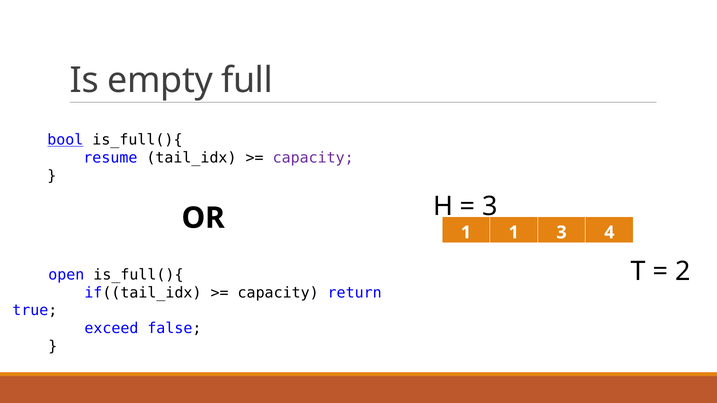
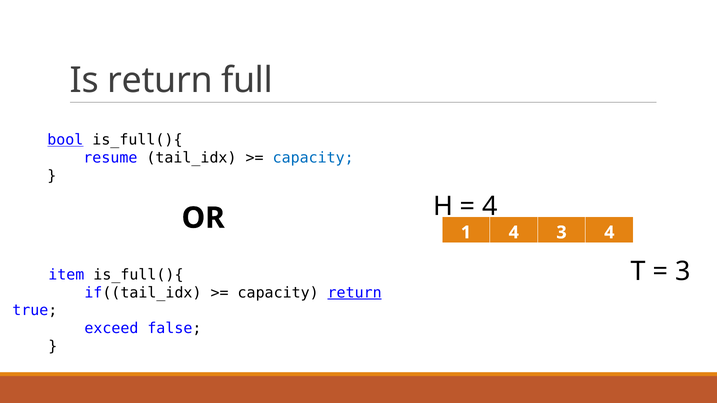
Is empty: empty -> return (160, 80)
capacity colour: purple -> blue (313, 158)
3: 3 -> 4 (490, 207)
1 1: 1 -> 4 (514, 233)
2: 2 -> 3 (683, 271)
open: open -> item (66, 275)
return underline: none -> present (355, 293)
